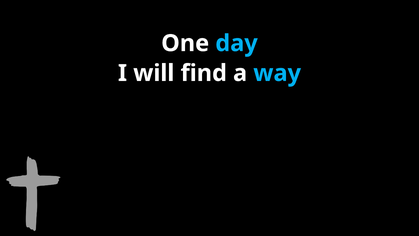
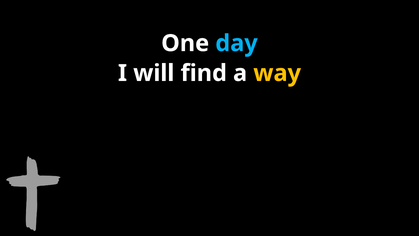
way colour: light blue -> yellow (277, 73)
